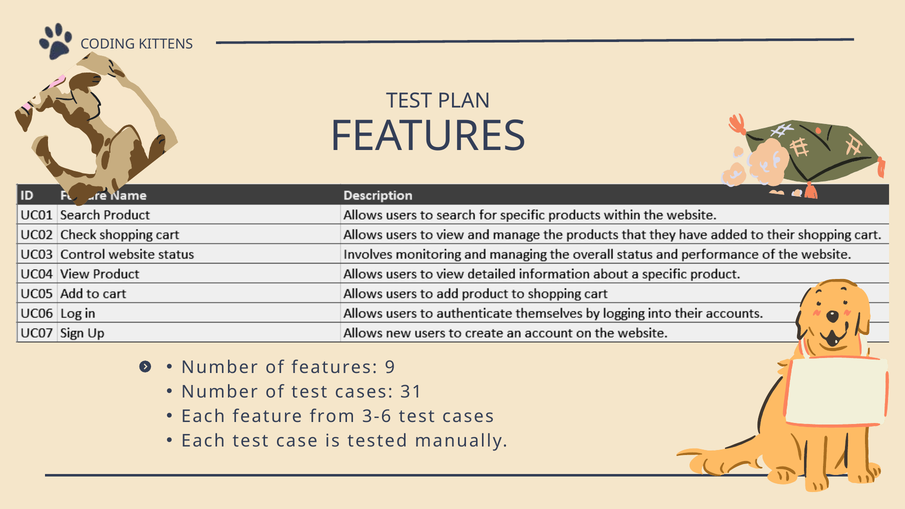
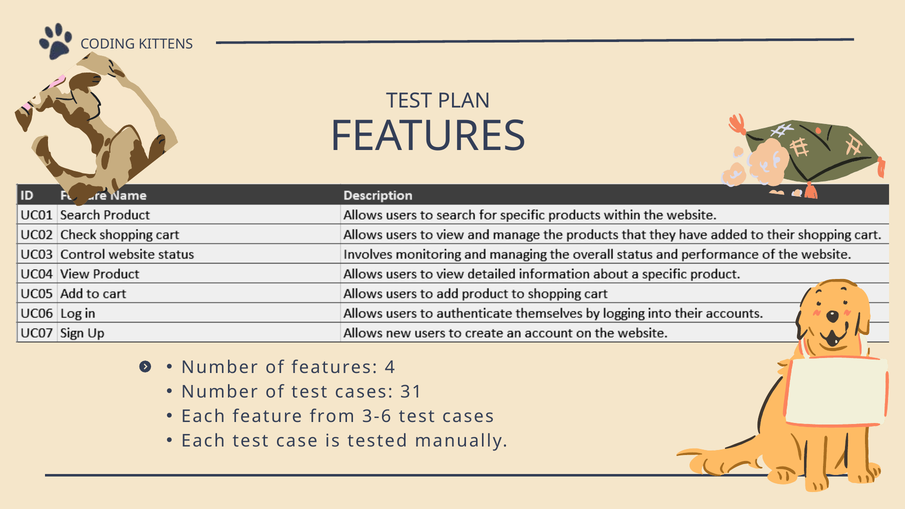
9: 9 -> 4 (390, 367)
